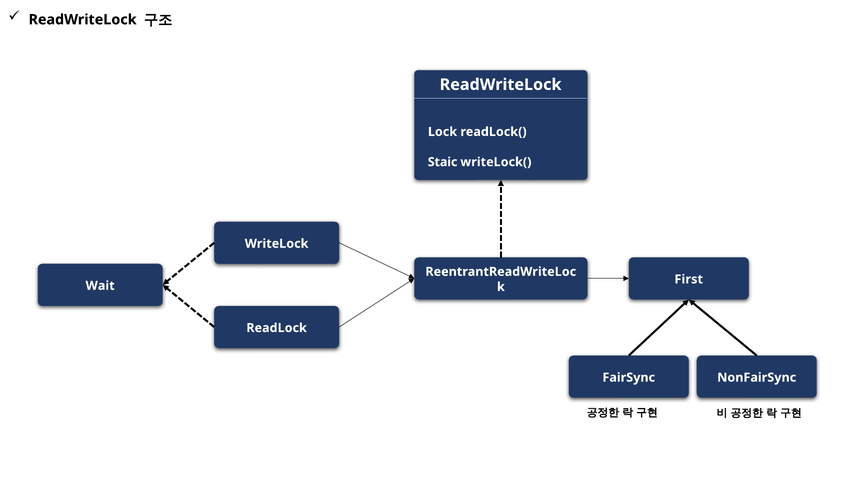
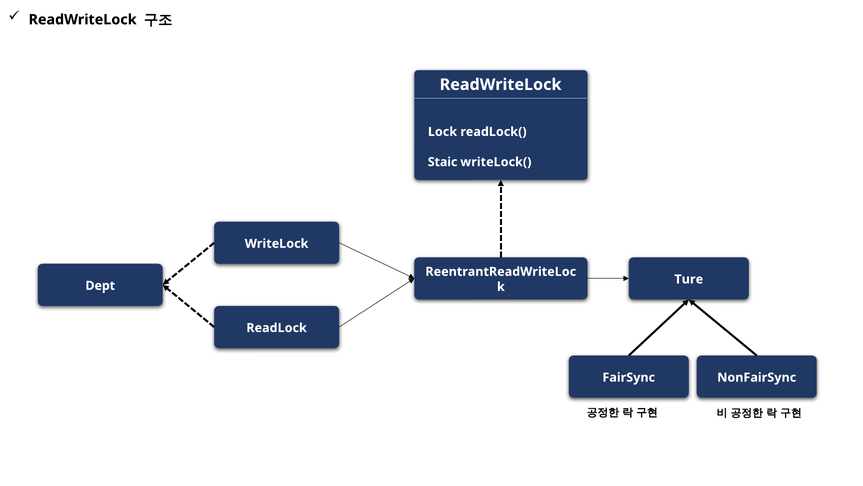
First: First -> Ture (689, 279)
Wait: Wait -> Dept (100, 285)
